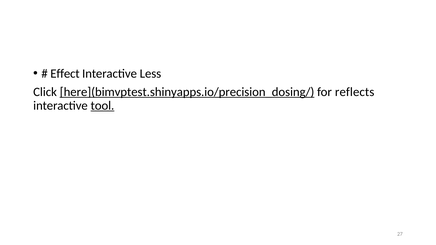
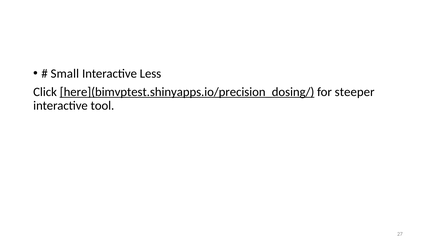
Effect: Effect -> Small (65, 74)
reflects: reflects -> steeper (355, 92)
tool underline: present -> none (102, 106)
